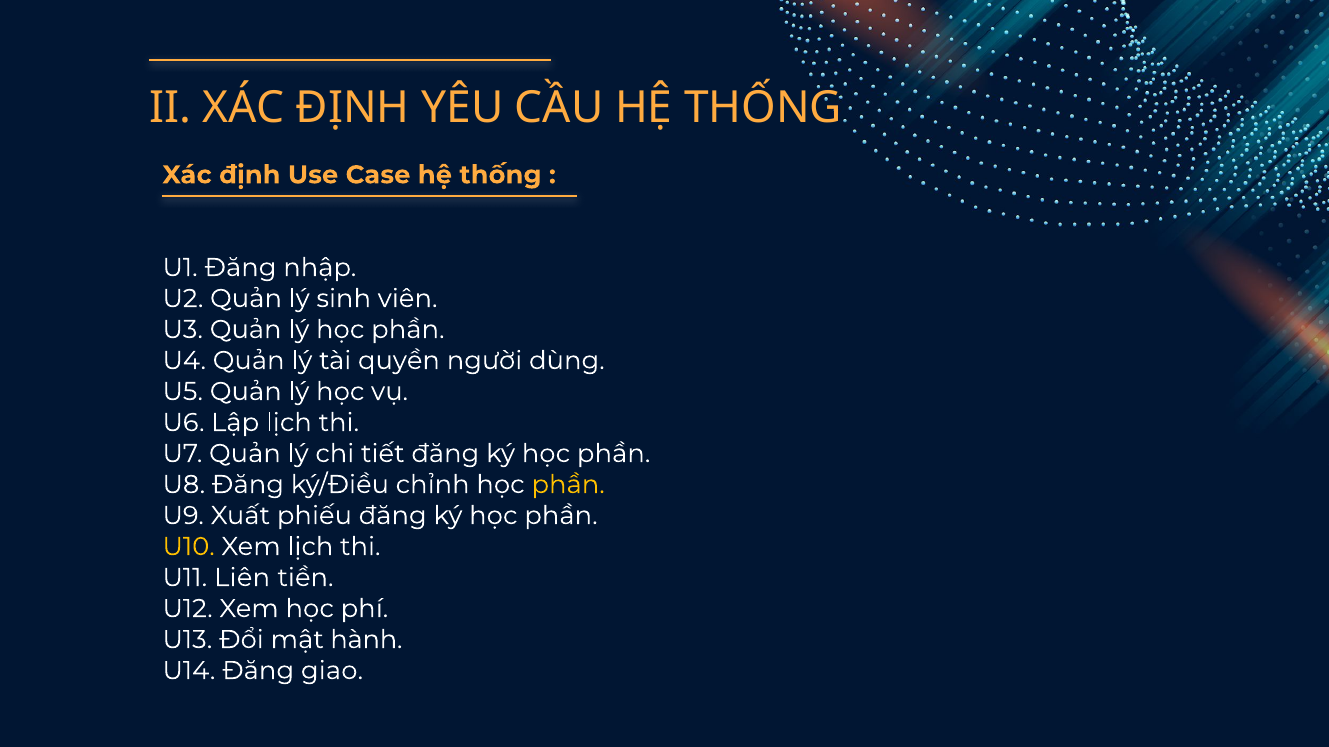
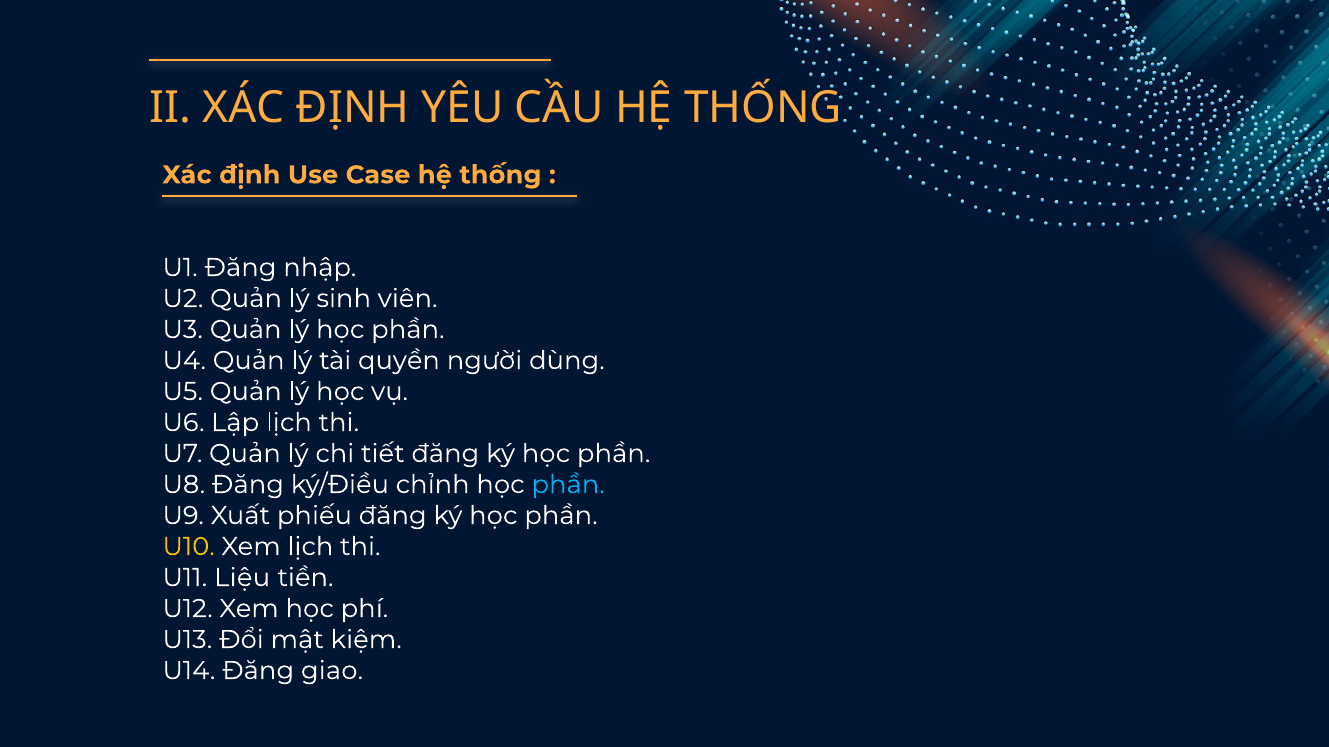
phần colour: yellow -> light blue (568, 485)
Liên: Liên -> Liệu (242, 578)
hành: hành -> kiệm (366, 640)
